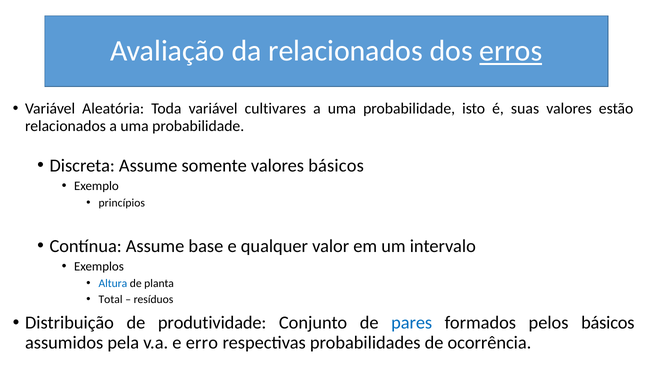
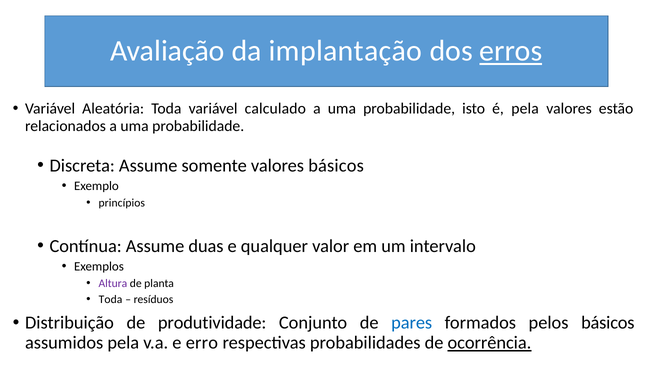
da relacionados: relacionados -> implantação (345, 51)
cultivares: cultivares -> calculado (275, 109)
é suas: suas -> pela (525, 109)
base: base -> duas (206, 246)
Altura colour: blue -> purple (113, 284)
Total: Total -> Toda (111, 300)
ocorrência underline: none -> present (489, 343)
